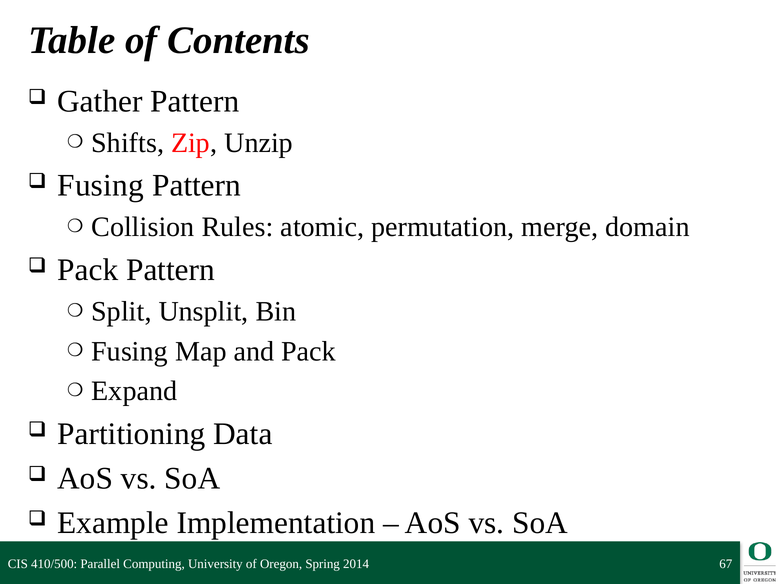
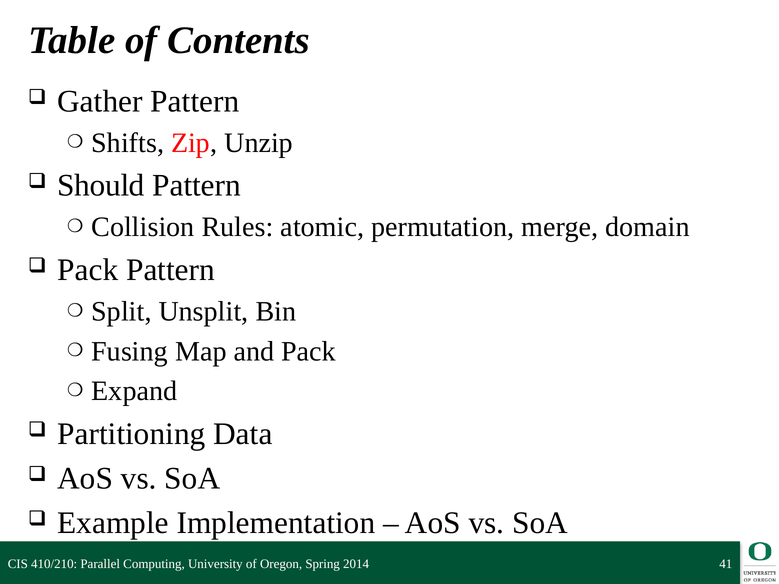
Fusing: Fusing -> Should (101, 186)
410/500: 410/500 -> 410/210 (54, 564)
67: 67 -> 41 (726, 564)
